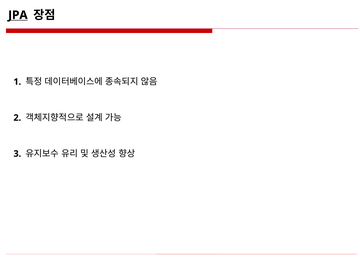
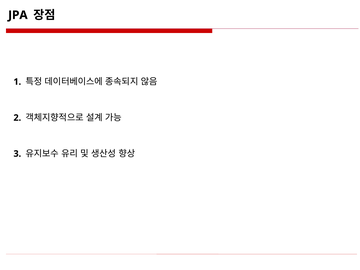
JPA underline: present -> none (18, 15)
